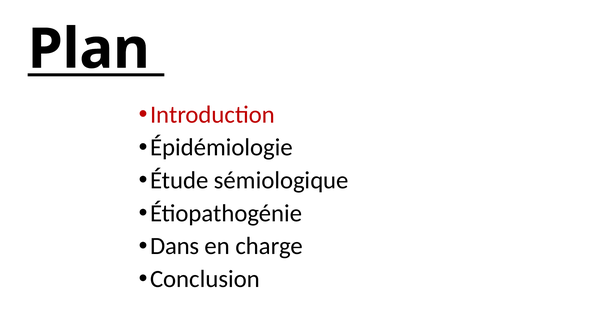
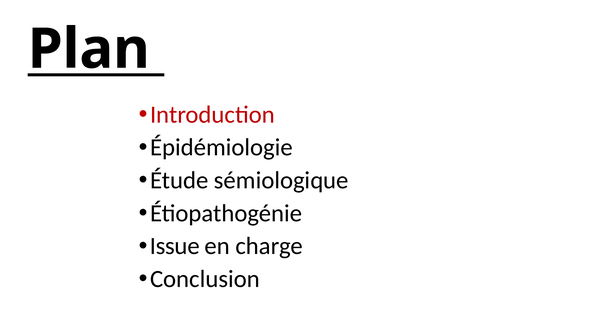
Dans: Dans -> Issue (175, 246)
